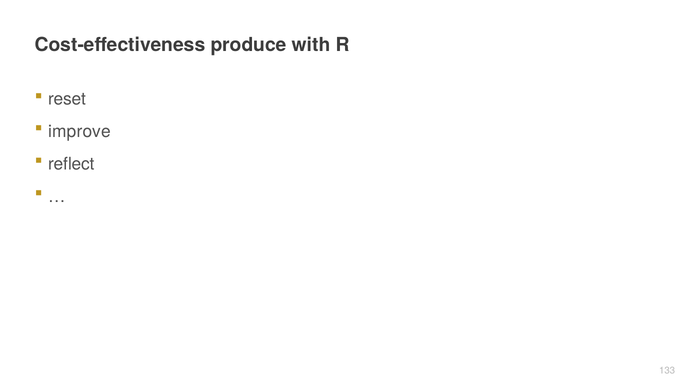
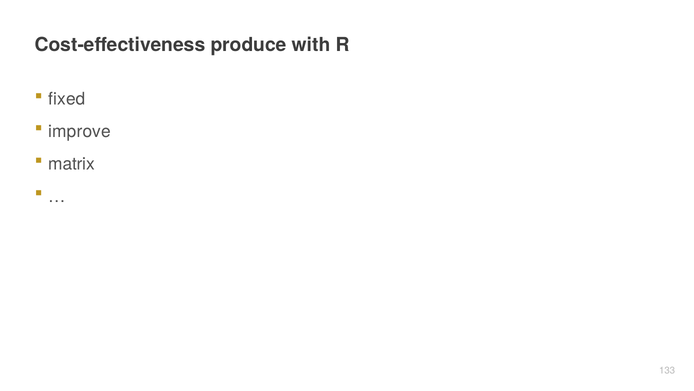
reset: reset -> fixed (67, 99)
reflect: reflect -> matrix (72, 164)
